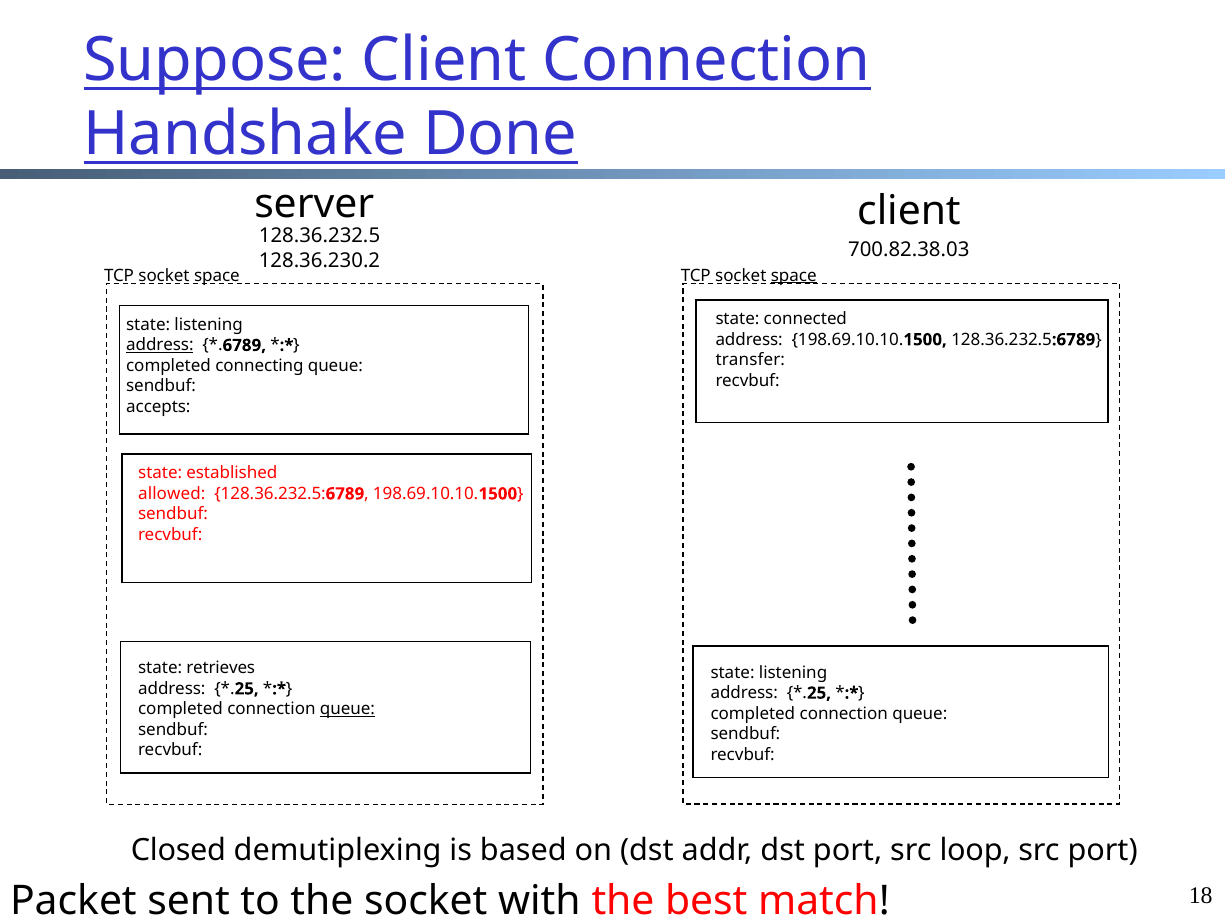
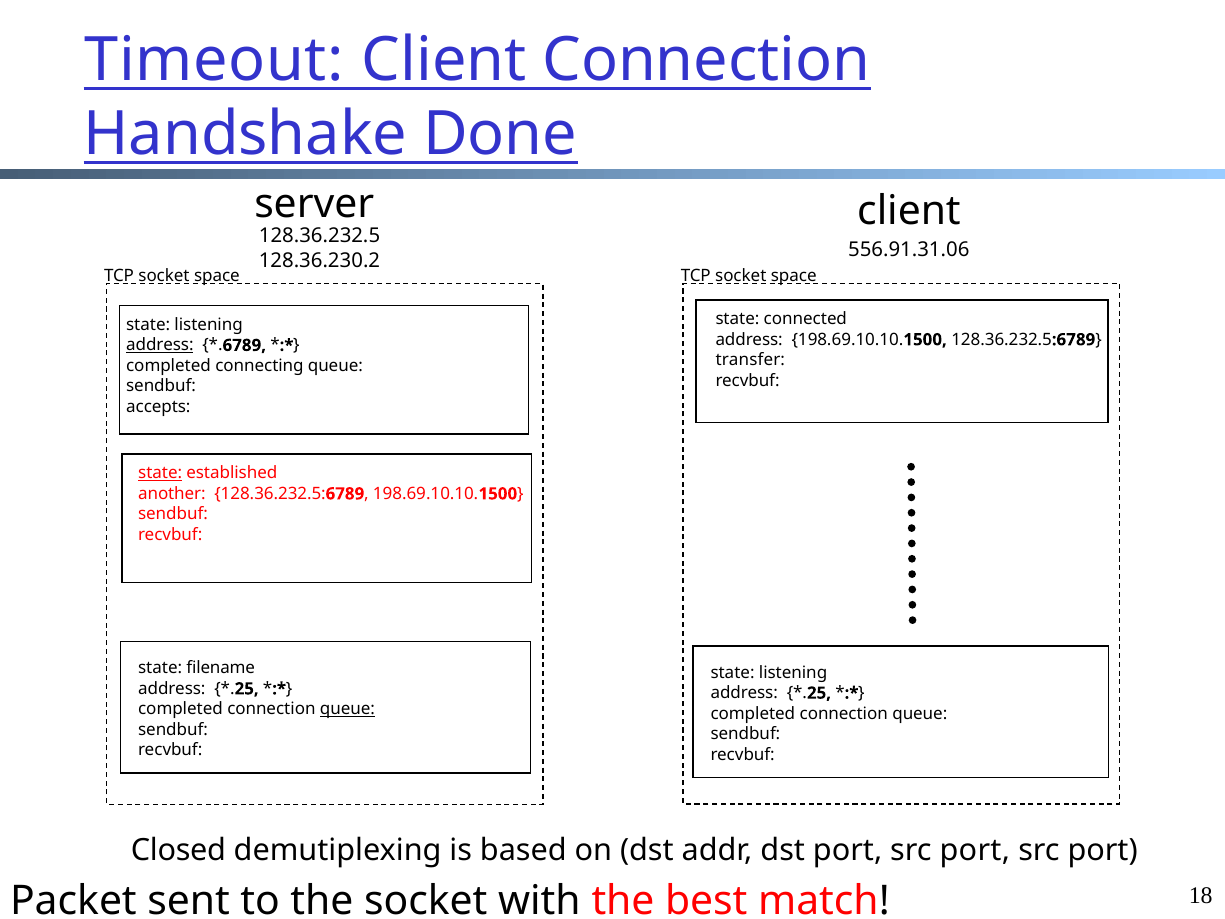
Suppose: Suppose -> Timeout (214, 61)
700.82.38.03: 700.82.38.03 -> 556.91.31.06 (909, 250)
space underline: present -> none (794, 275)
state underline: none -> present (160, 473)
allowed: allowed -> another (172, 494)
retrieves: retrieves -> filename (221, 668)
dst port src loop: loop -> port (975, 850)
